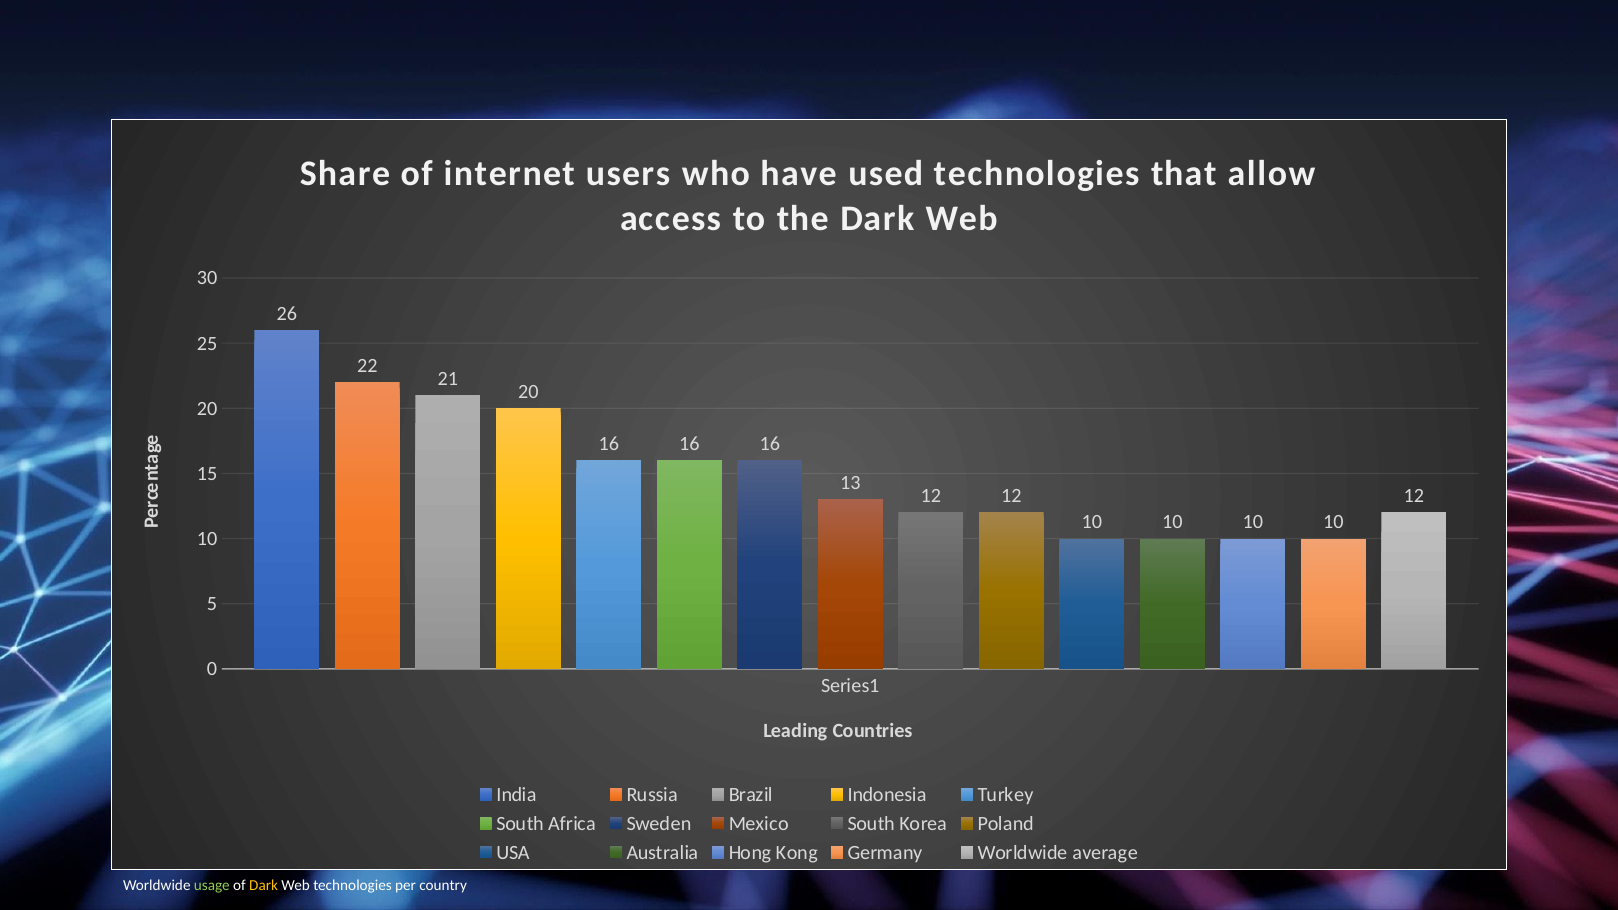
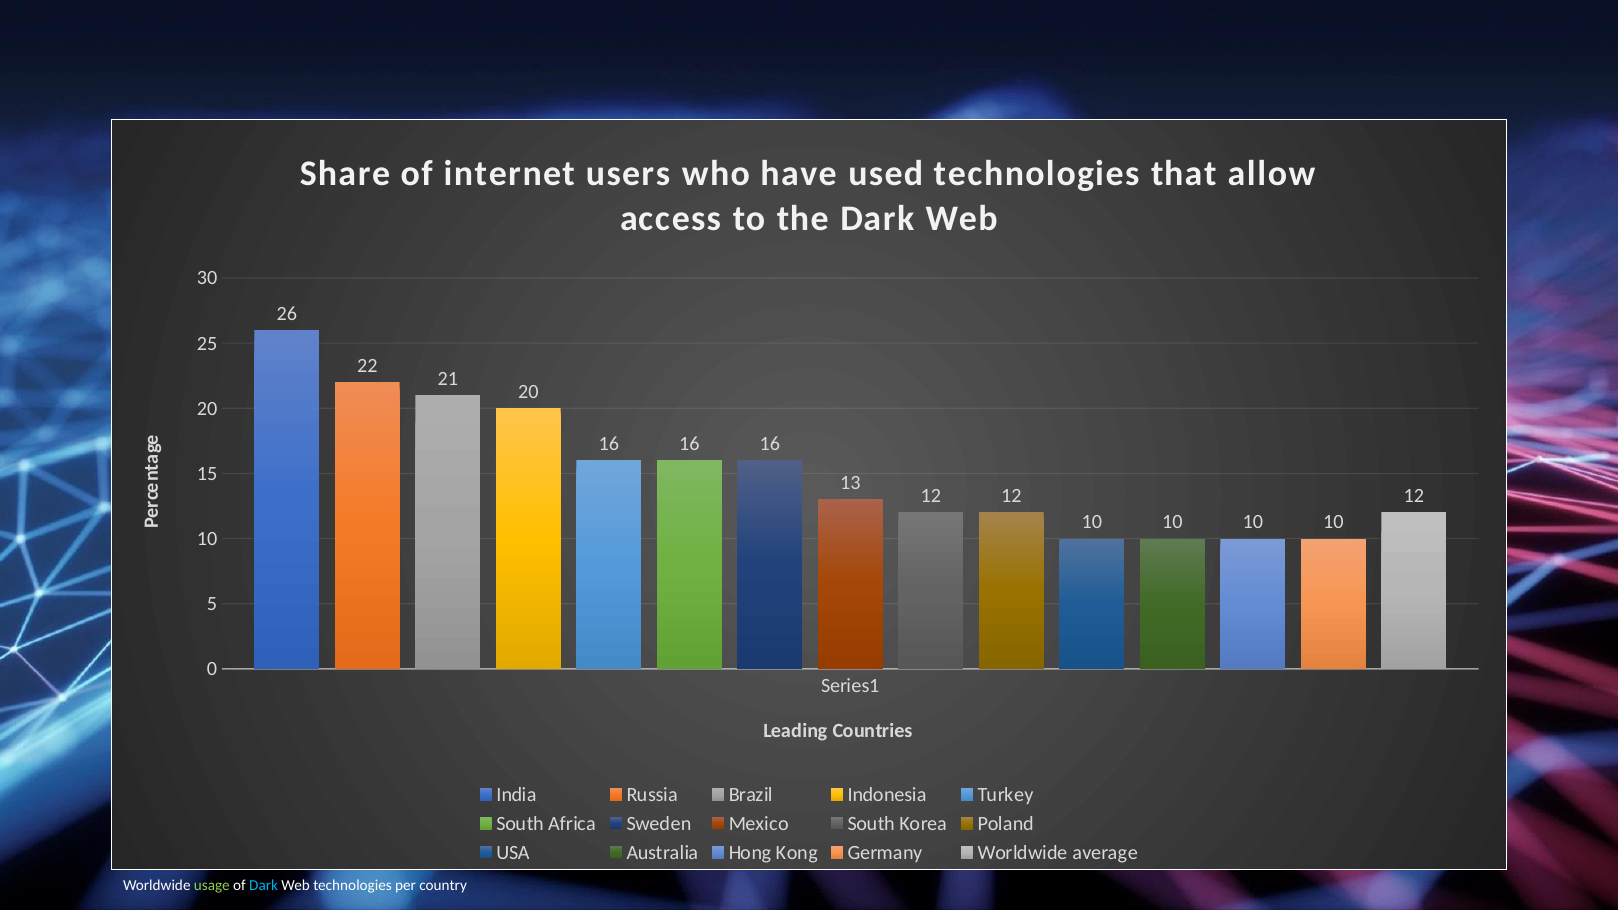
Dark colour: yellow -> light blue (264, 885)
